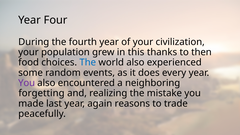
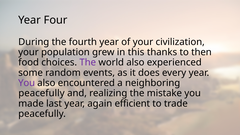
The colour: blue -> purple (88, 62)
forgetting: forgetting -> peacefully (41, 93)
reasons: reasons -> efficient (132, 103)
